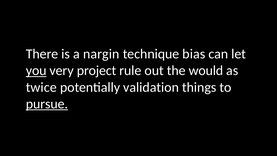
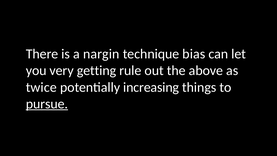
you underline: present -> none (36, 71)
project: project -> getting (97, 71)
would: would -> above (206, 71)
validation: validation -> increasing (151, 87)
